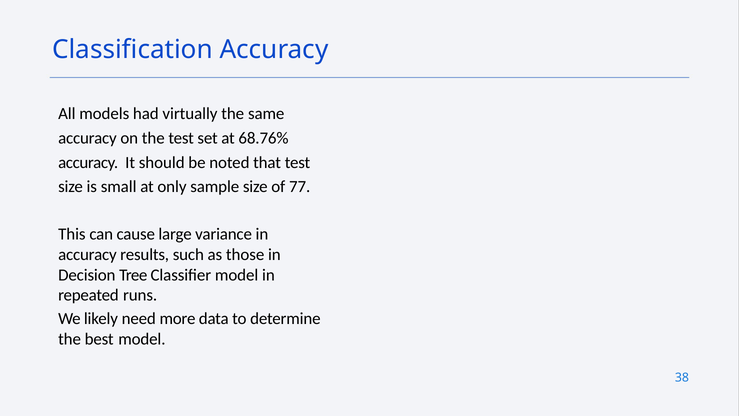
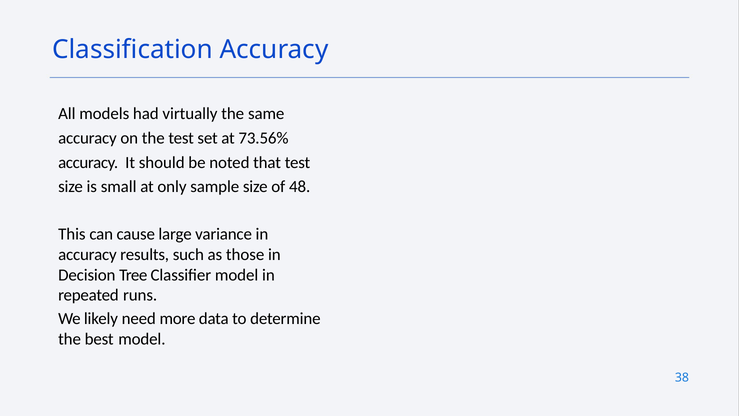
68.76%: 68.76% -> 73.56% (263, 138)
77: 77 -> 48 (300, 187)
